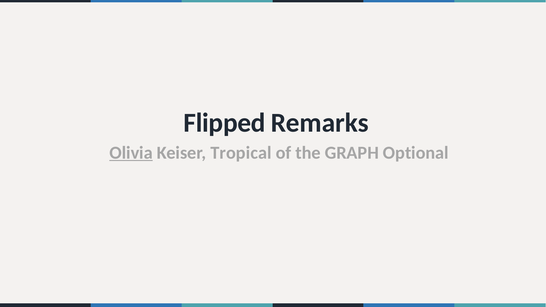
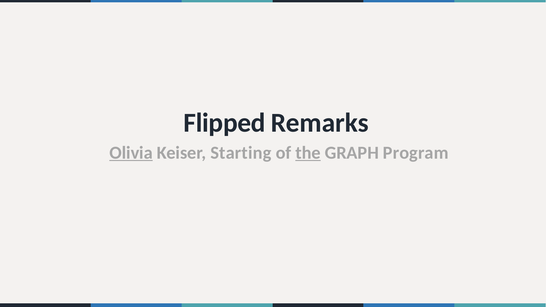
Tropical: Tropical -> Starting (241, 153)
the underline: none -> present (308, 153)
Optional: Optional -> Program (416, 153)
